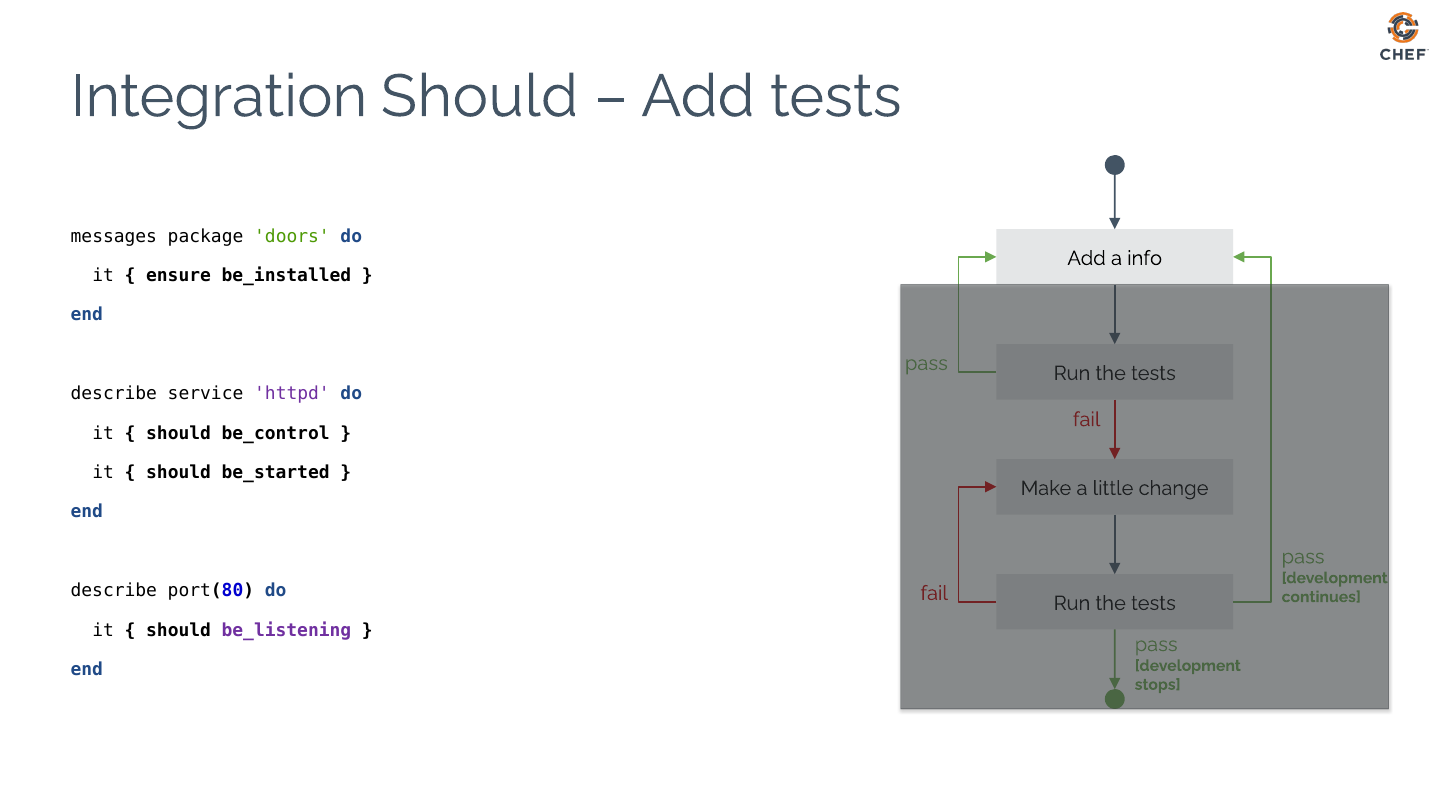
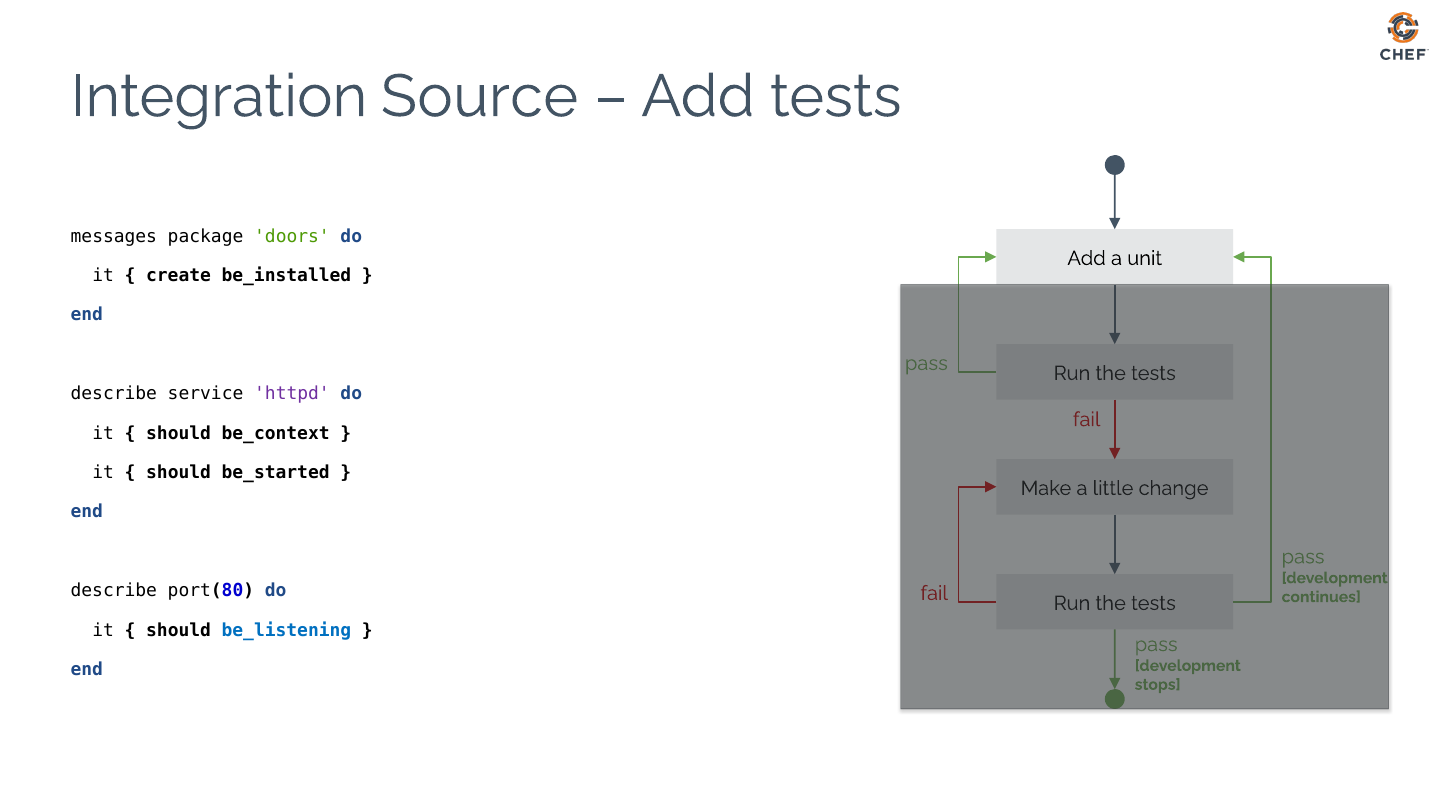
Integration Should: Should -> Source (479, 97)
info: info -> unit (1145, 258)
ensure: ensure -> create (179, 275)
be_control: be_control -> be_context (276, 433)
be_listening colour: purple -> blue (286, 630)
